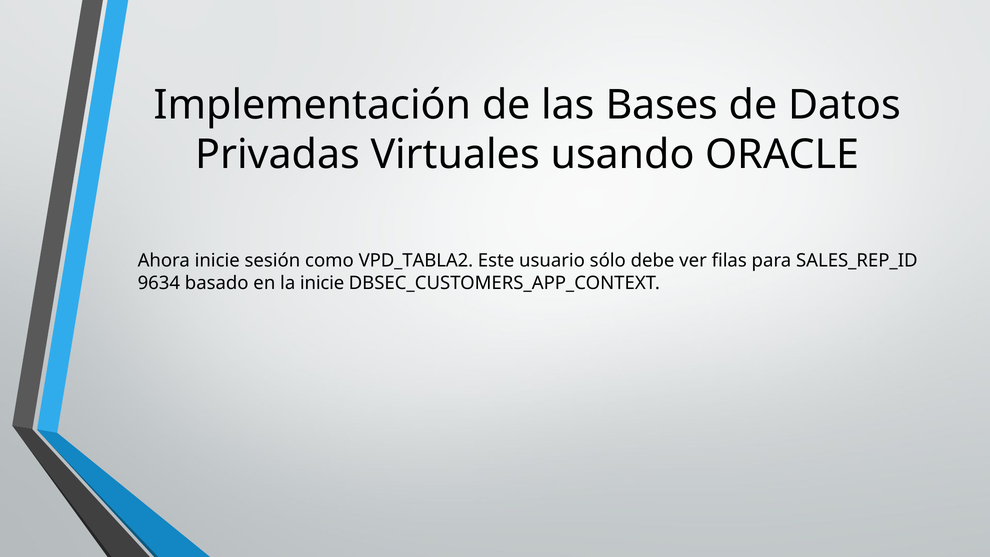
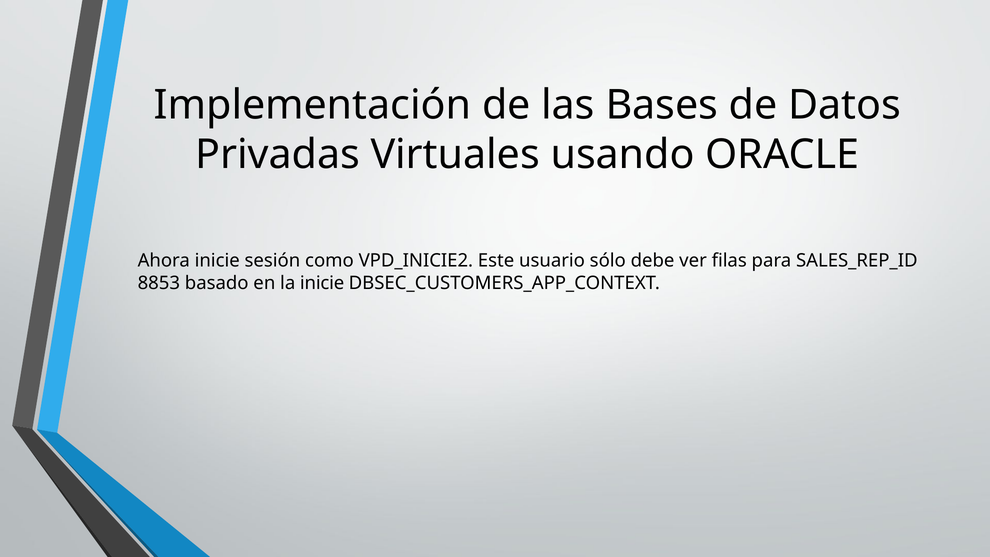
VPD_TABLA2: VPD_TABLA2 -> VPD_INICIE2 (416, 261)
9634: 9634 -> 8853 (159, 283)
